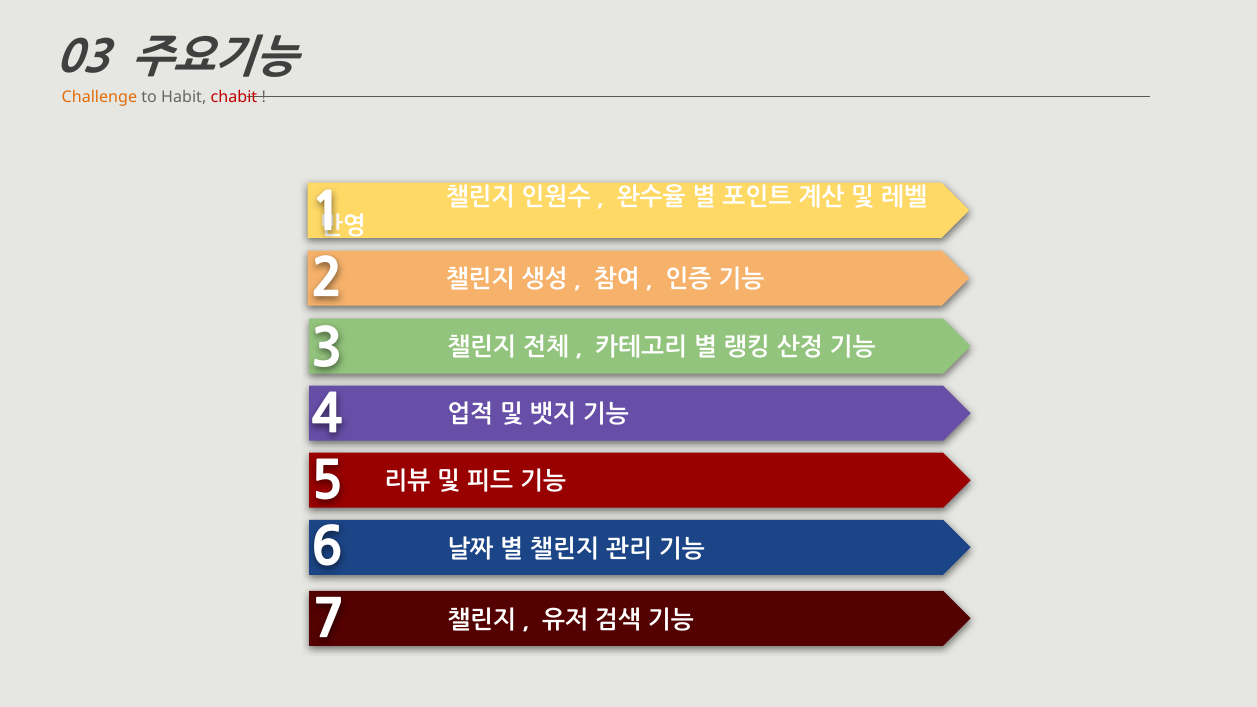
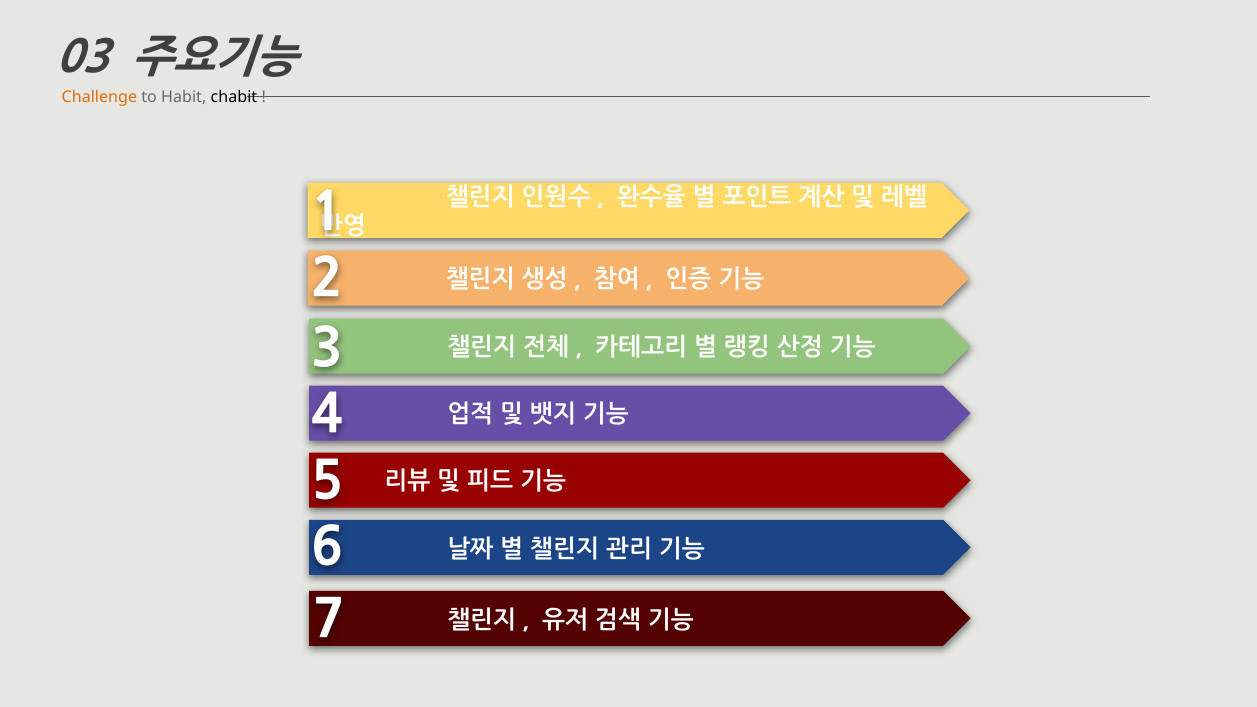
chabit colour: red -> black (234, 98)
